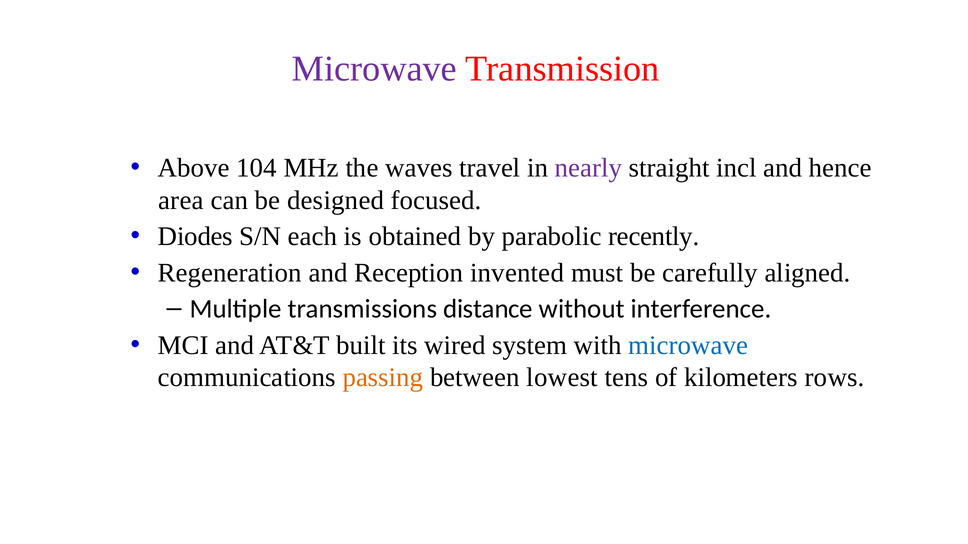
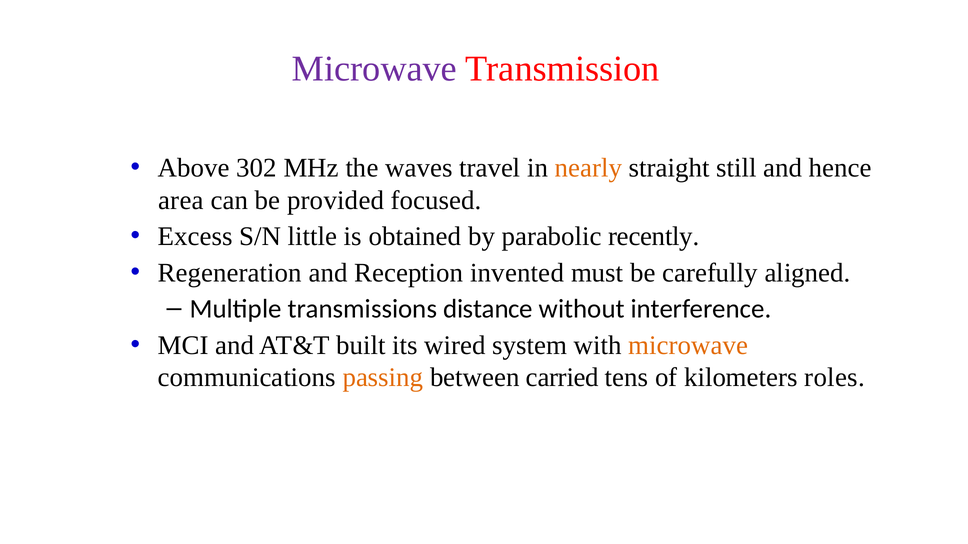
104: 104 -> 302 (256, 168)
nearly colour: purple -> orange (588, 168)
incl: incl -> still (736, 168)
designed: designed -> provided (336, 200)
Diodes: Diodes -> Excess (195, 237)
each: each -> little (313, 237)
microwave colour: blue -> orange (688, 346)
lowest: lowest -> carried (562, 378)
rows: rows -> roles (835, 378)
